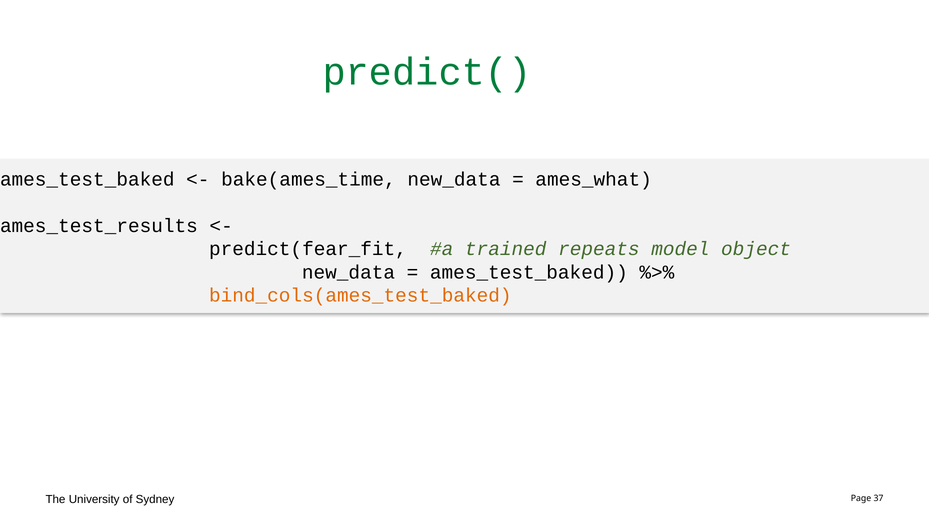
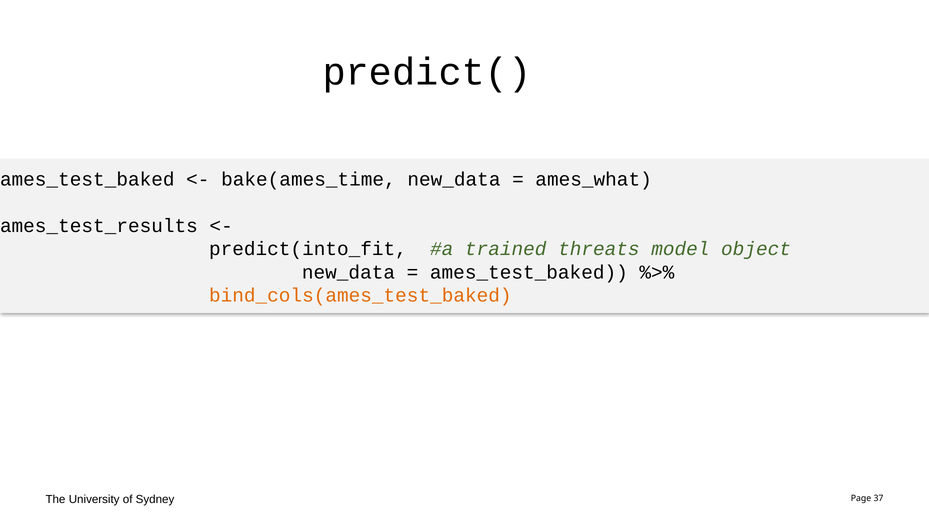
predict( colour: green -> black (427, 72)
predict(fear_fit: predict(fear_fit -> predict(into_fit (308, 249)
repeats: repeats -> threats (599, 249)
